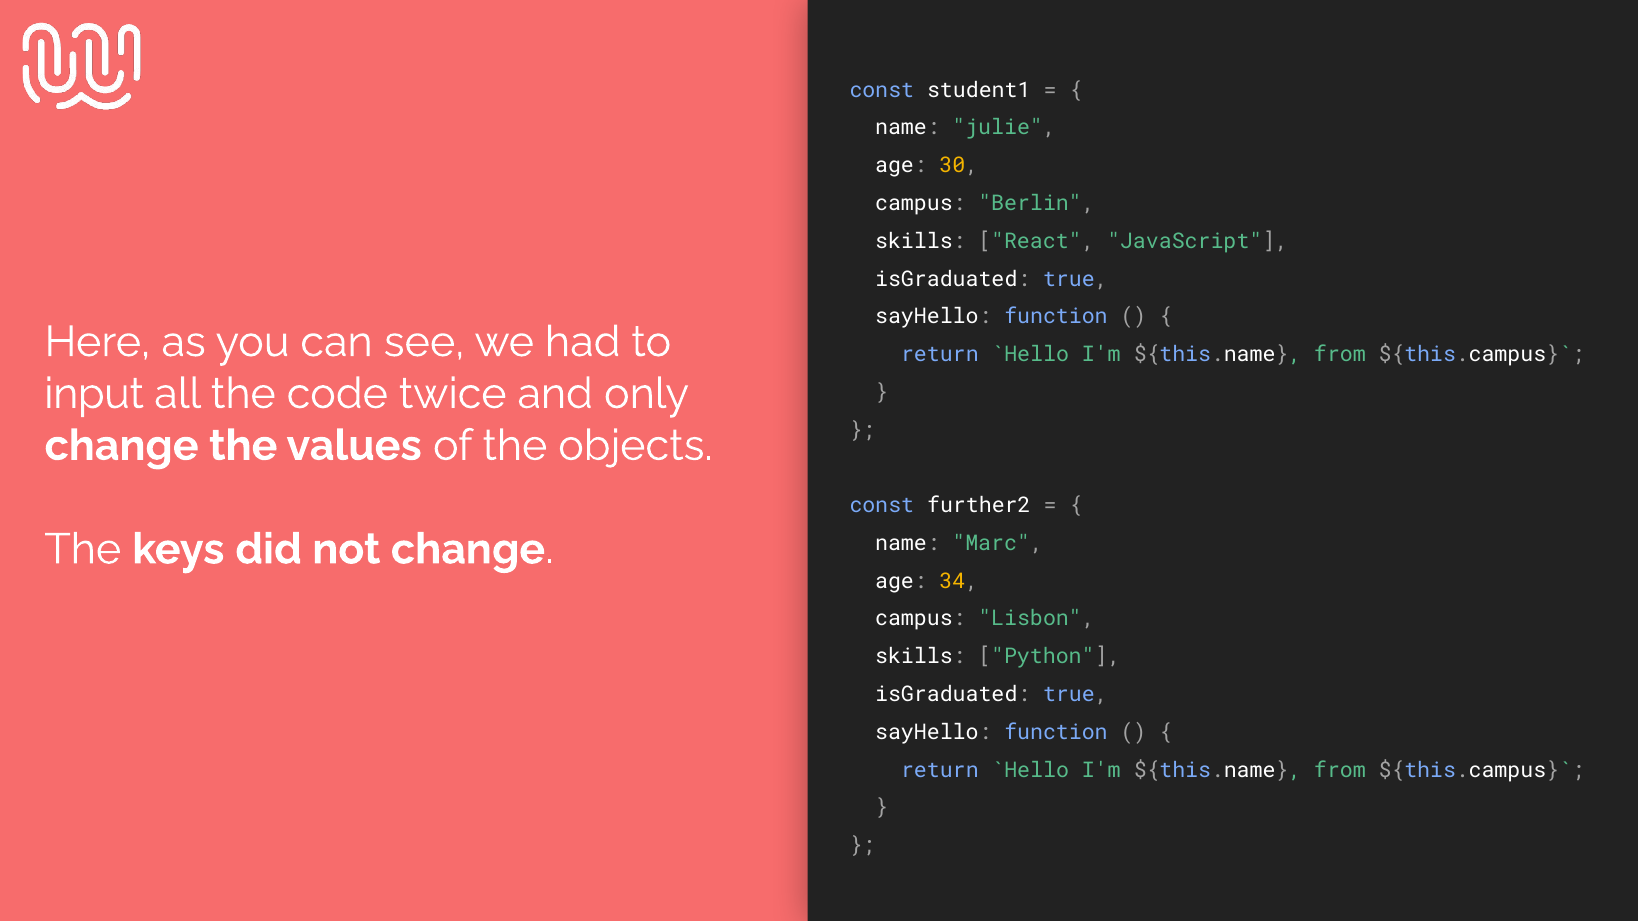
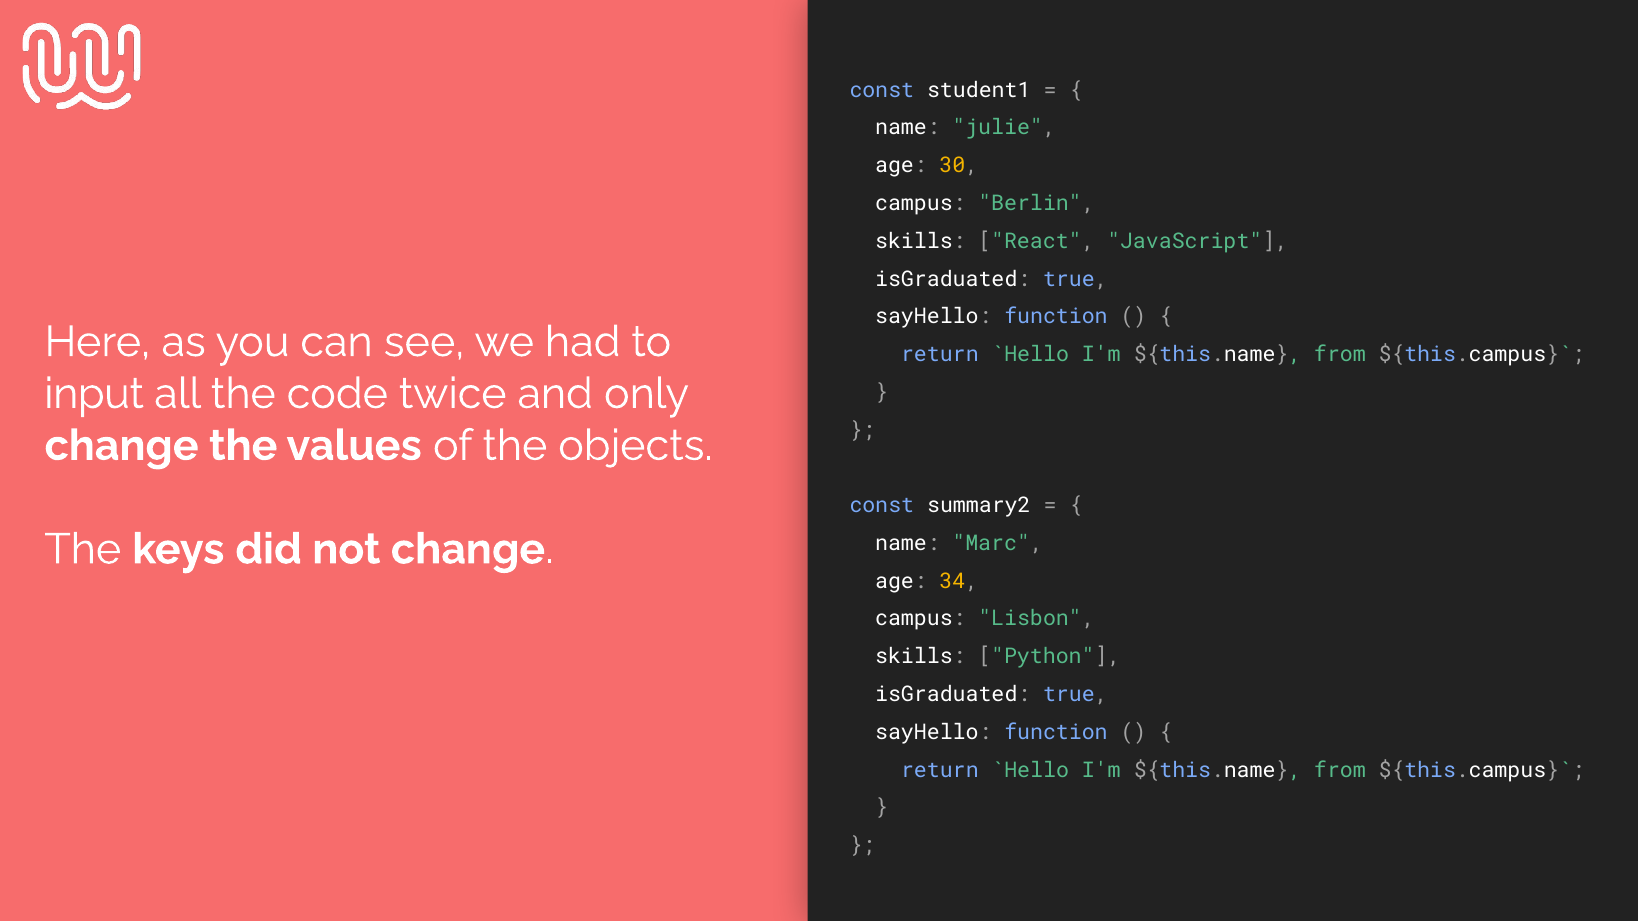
further2: further2 -> summary2 (979, 506)
